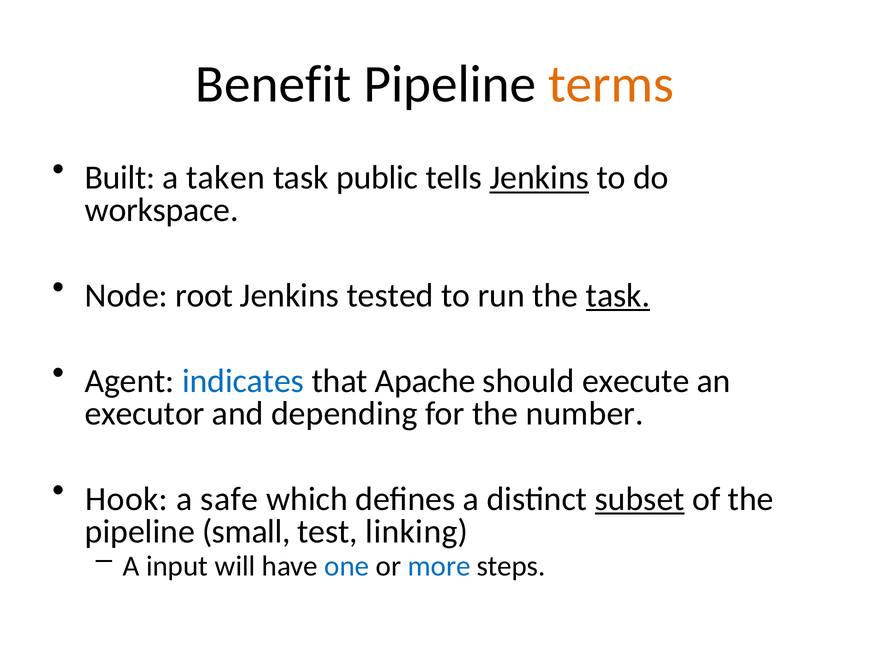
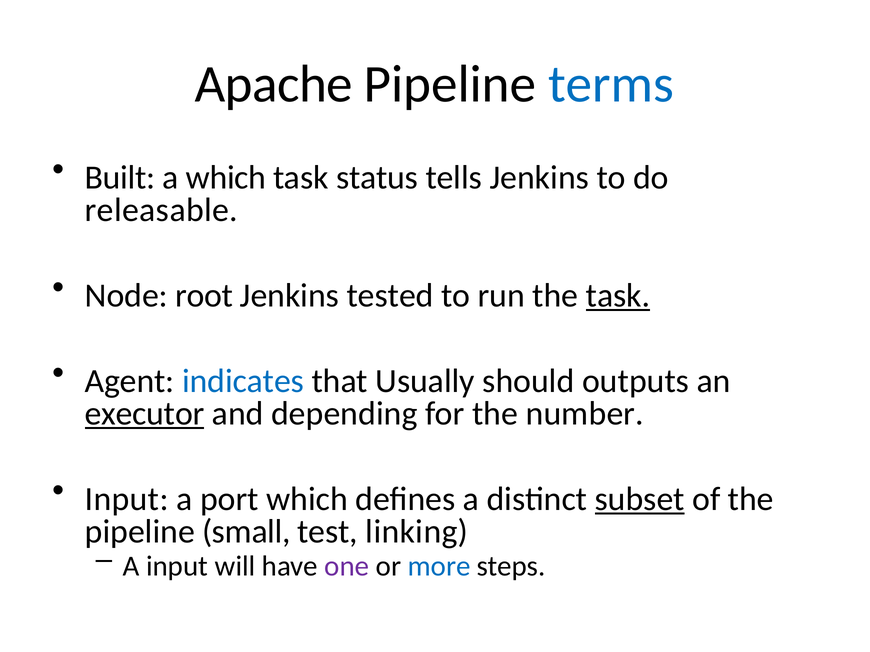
Benefit: Benefit -> Apache (274, 84)
terms colour: orange -> blue (611, 84)
a taken: taken -> which (226, 178)
public: public -> status (377, 178)
Jenkins underline: present -> none (539, 178)
workspace: workspace -> releasable (161, 210)
Apache: Apache -> Usually (425, 381)
execute: execute -> outputs (636, 381)
executor underline: none -> present (145, 414)
Hook: Hook -> Input (127, 499)
safe: safe -> port (229, 499)
one colour: blue -> purple (347, 567)
